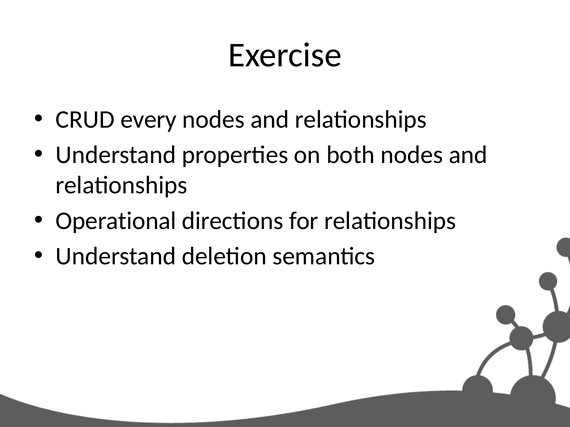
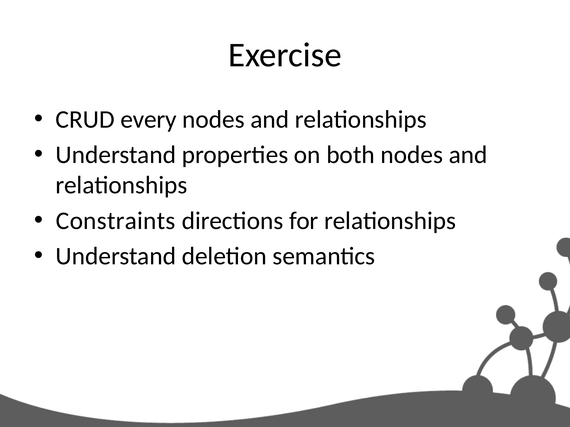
Operational: Operational -> Constraints (116, 221)
